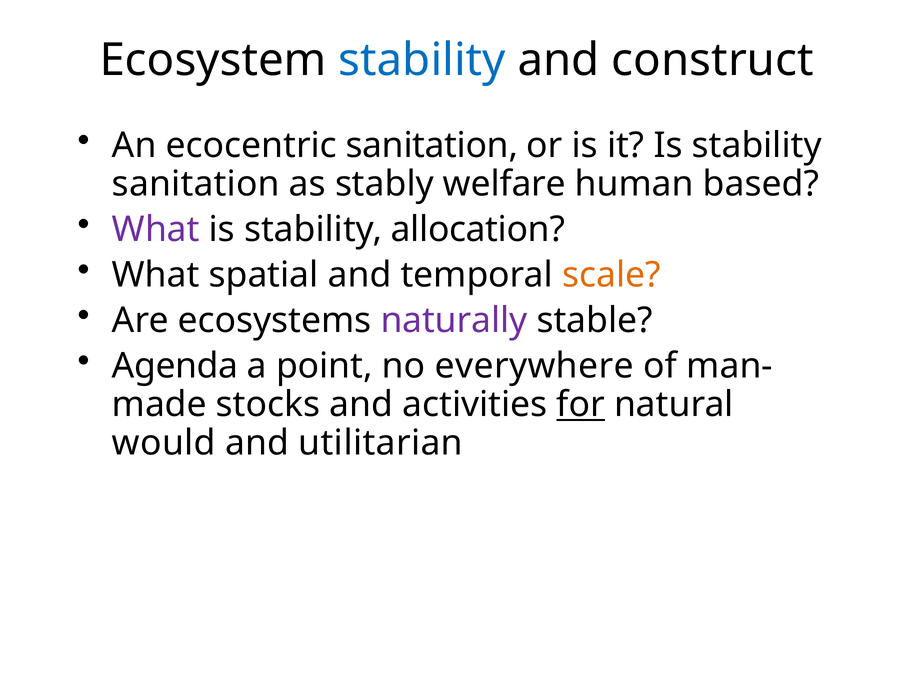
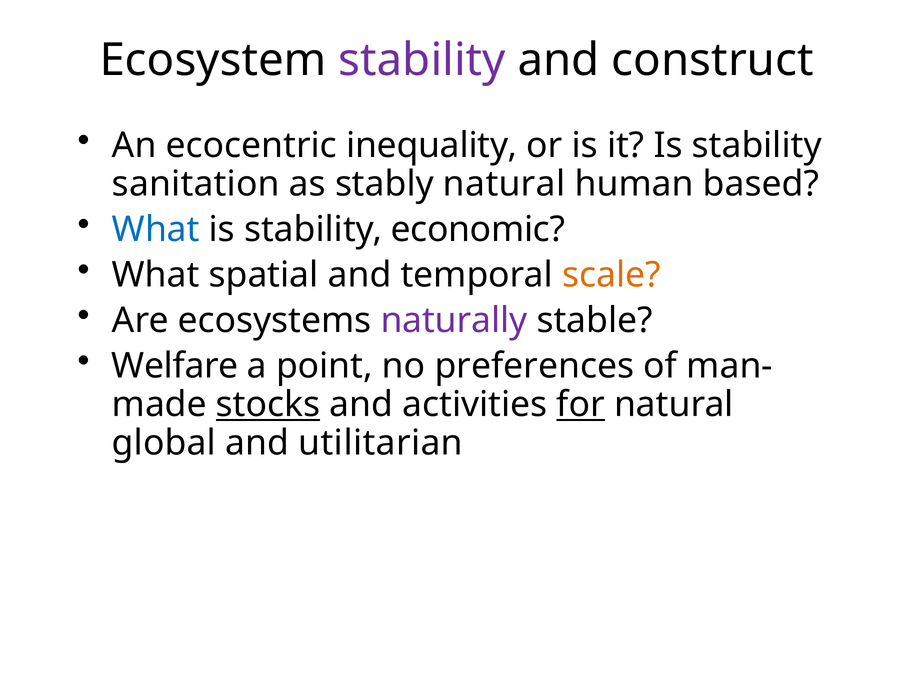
stability colour: blue -> purple (422, 60)
ecocentric sanitation: sanitation -> inequality (432, 145)
stably welfare: welfare -> natural (504, 184)
What colour: purple -> blue (156, 229)
allocation: allocation -> economic (478, 229)
Agenda: Agenda -> Welfare (175, 366)
everywhere: everywhere -> preferences (534, 366)
stocks underline: none -> present (268, 404)
would: would -> global (164, 443)
